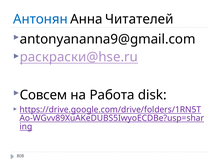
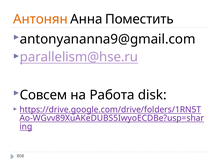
Антонян colour: blue -> orange (40, 19)
Читателей: Читателей -> Поместить (139, 19)
раскраски@hse.ru: раскраски@hse.ru -> parallelism@hse.ru (79, 57)
